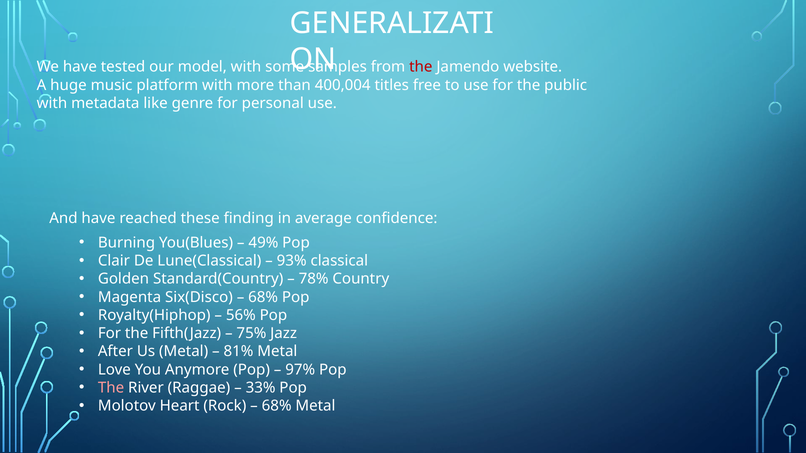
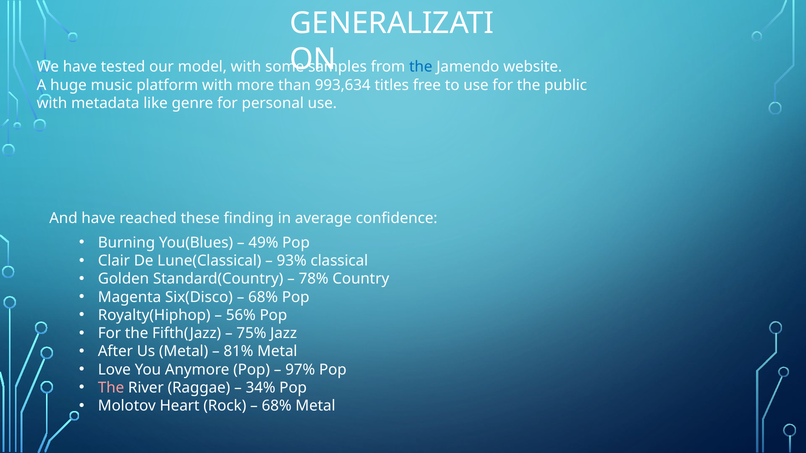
the colour: red -> blue (421, 67)
400,004: 400,004 -> 993,634 (343, 85)
33%: 33% -> 34% (261, 388)
